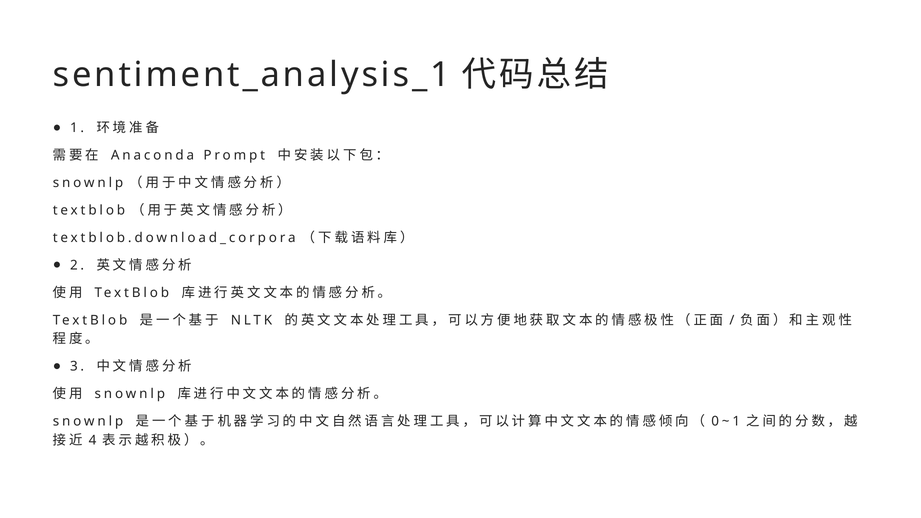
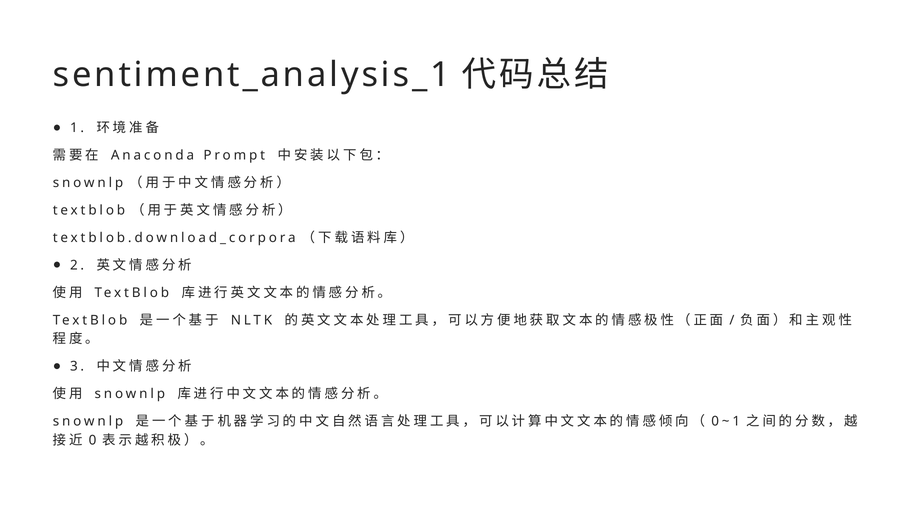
4: 4 -> 0 (93, 440)
